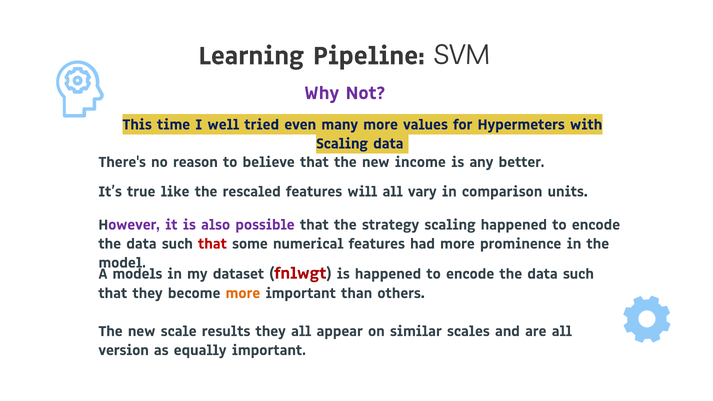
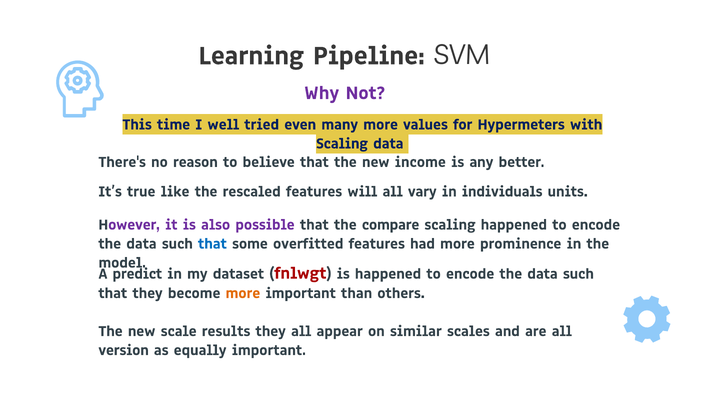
comparison: comparison -> individuals (502, 191)
strategy: strategy -> compare (391, 224)
that colour: red -> blue (212, 243)
numerical: numerical -> overfitted (308, 243)
models: models -> predict (137, 273)
